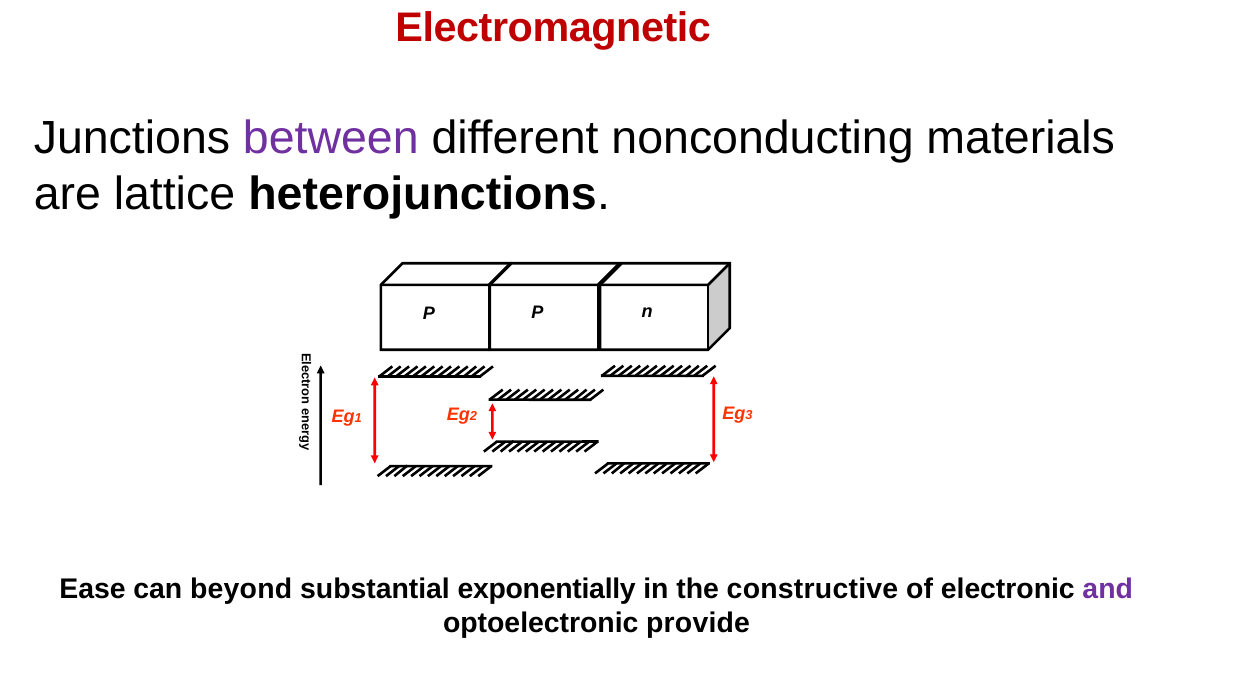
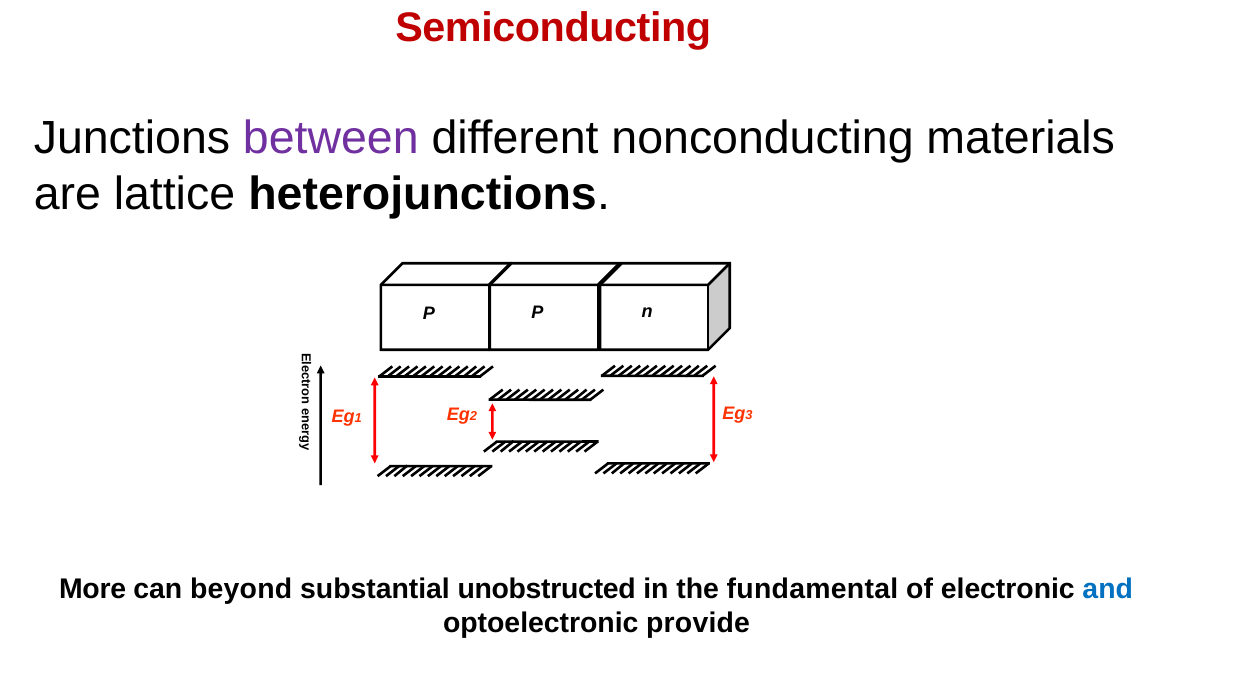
Electromagnetic: Electromagnetic -> Semiconducting (553, 28)
Ease: Ease -> More (93, 589)
exponentially: exponentially -> unobstructed (547, 589)
constructive: constructive -> fundamental (812, 589)
and colour: purple -> blue (1108, 589)
